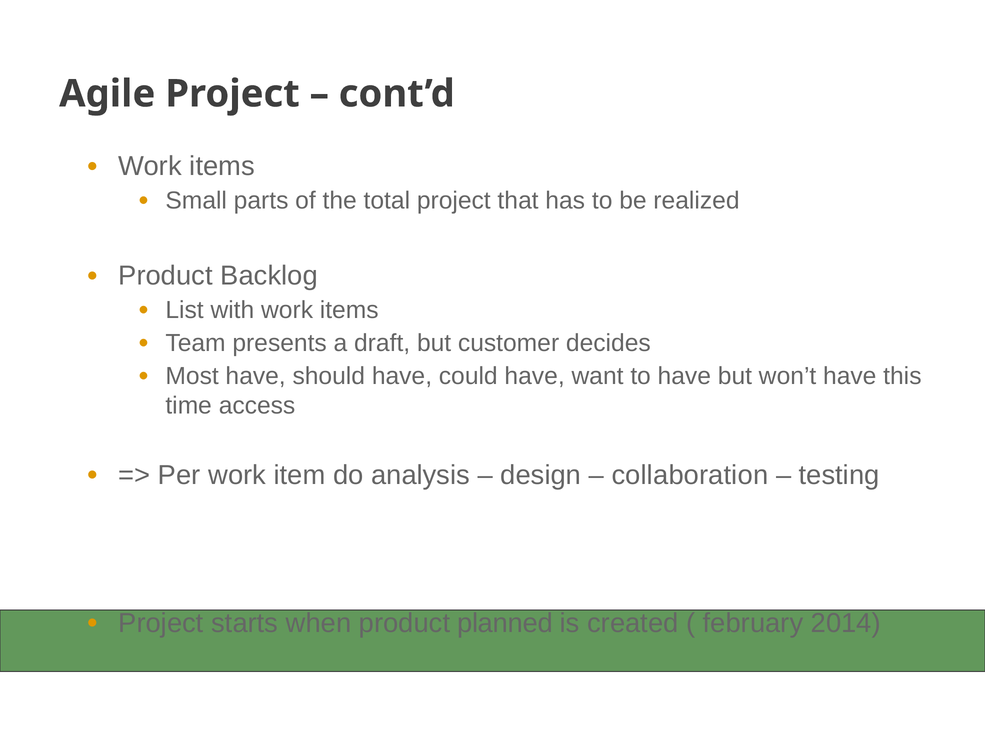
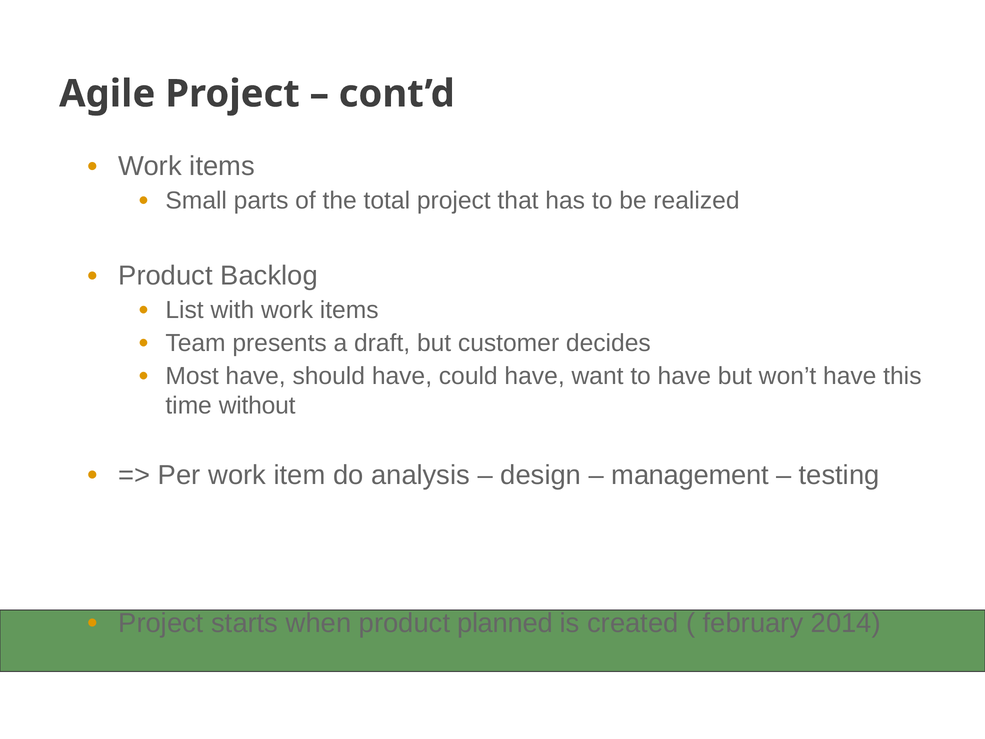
access: access -> without (257, 405)
collaboration: collaboration -> management (690, 475)
